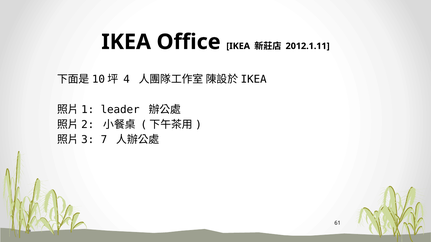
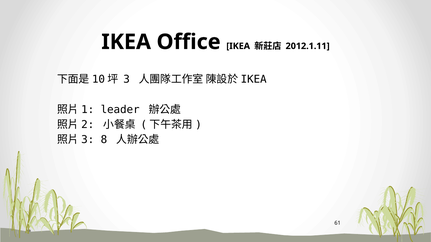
4: 4 -> 3 (126, 80)
7: 7 -> 8 (104, 140)
